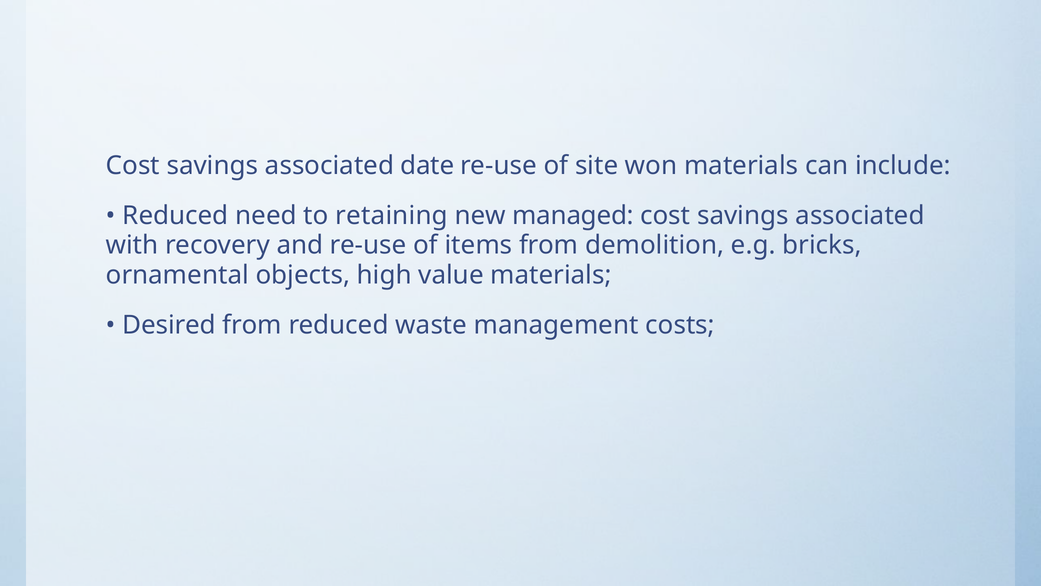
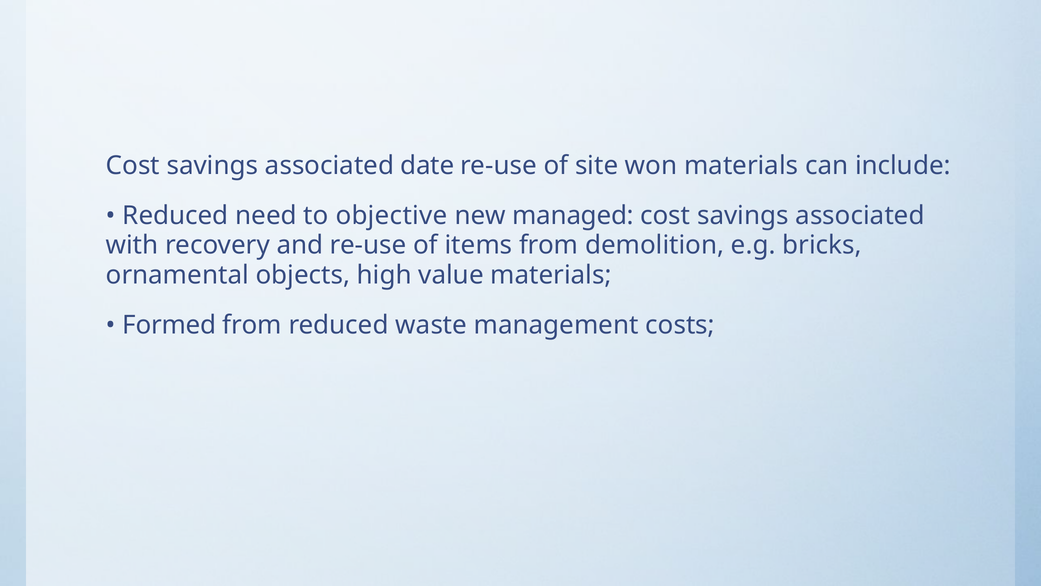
retaining: retaining -> objective (392, 216)
Desired: Desired -> Formed (169, 325)
